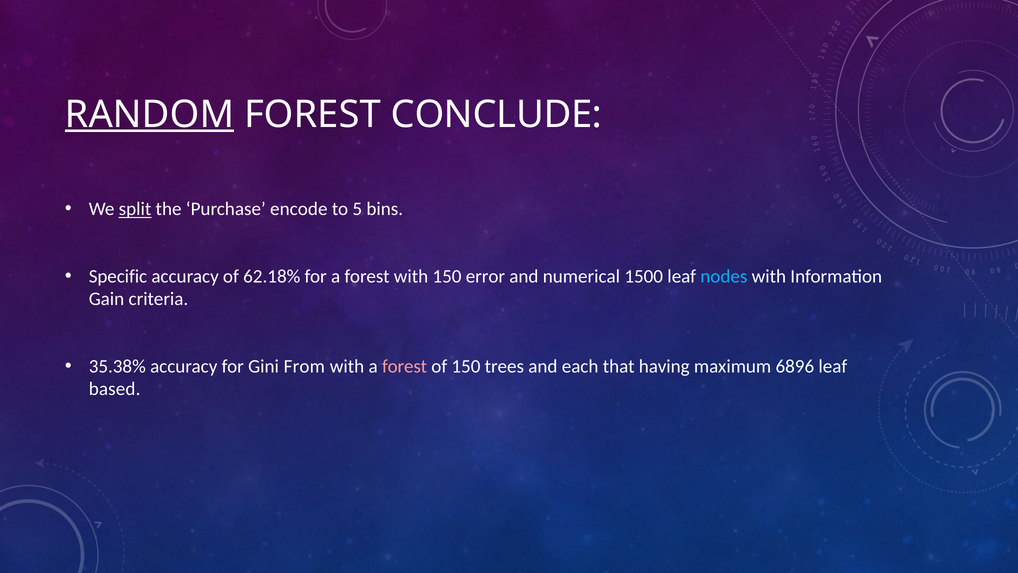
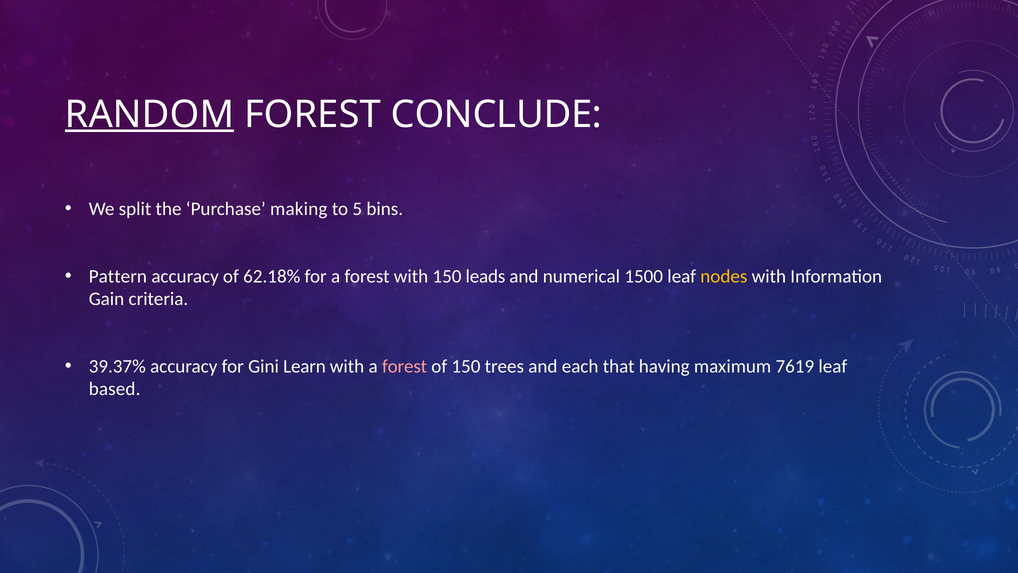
split underline: present -> none (135, 209)
encode: encode -> making (299, 209)
Specific: Specific -> Pattern (118, 276)
error: error -> leads (485, 276)
nodes colour: light blue -> yellow (724, 276)
35.38%: 35.38% -> 39.37% (117, 366)
From: From -> Learn (305, 366)
6896: 6896 -> 7619 (795, 366)
